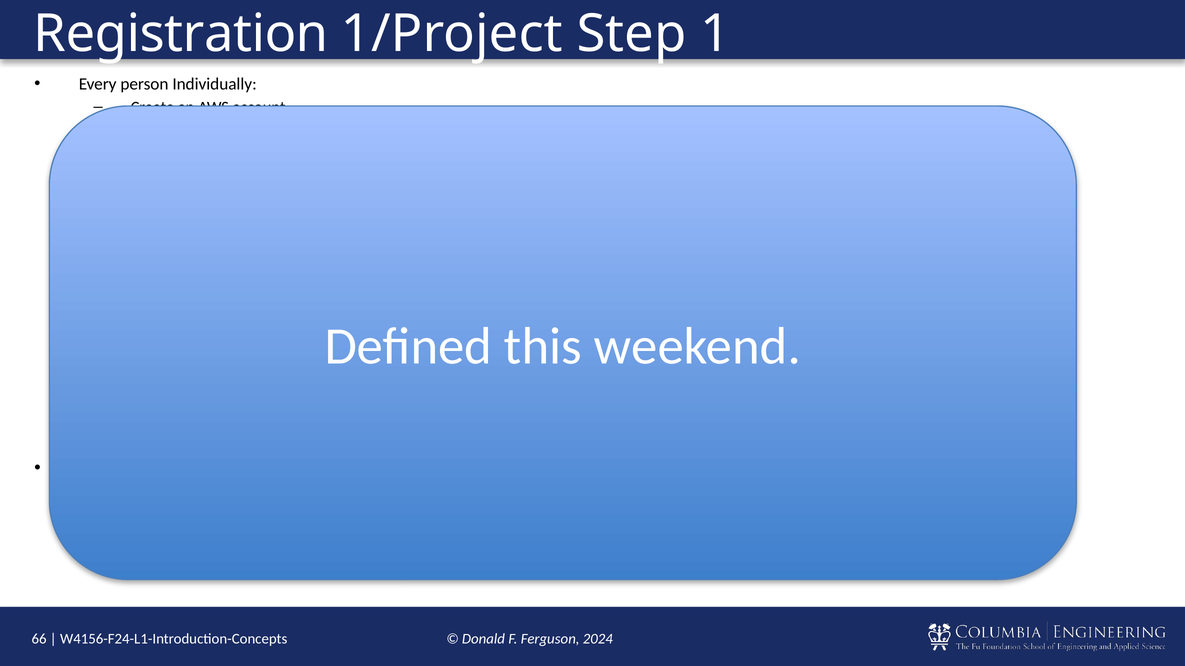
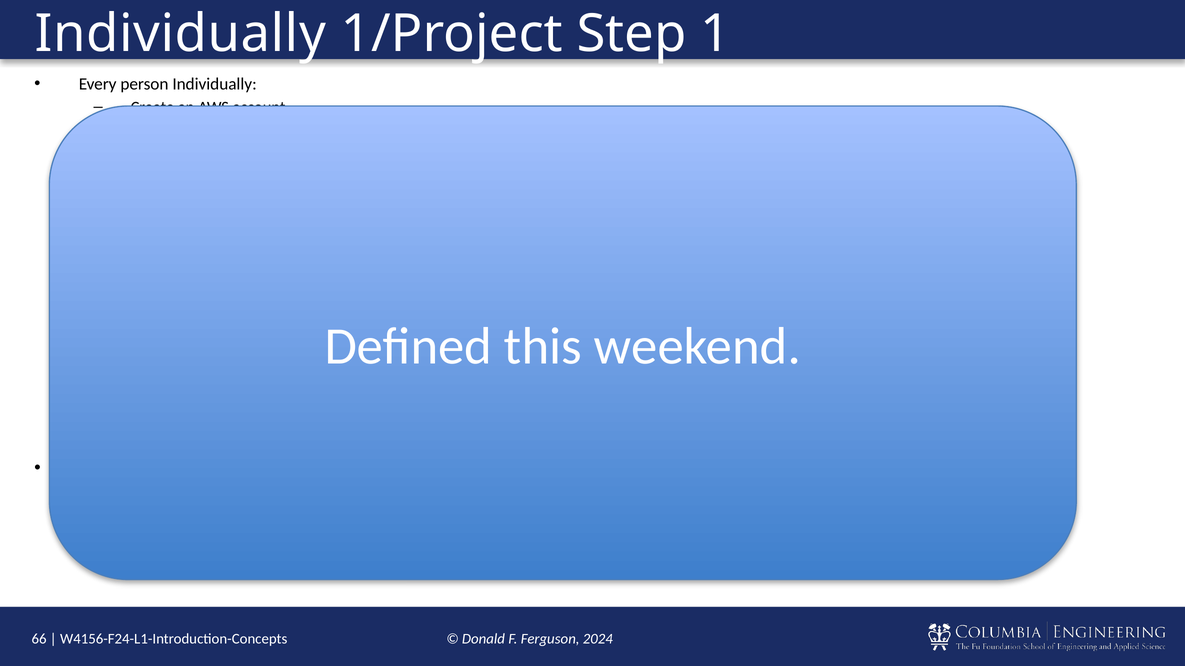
Registration: Registration -> Individually (180, 34)
